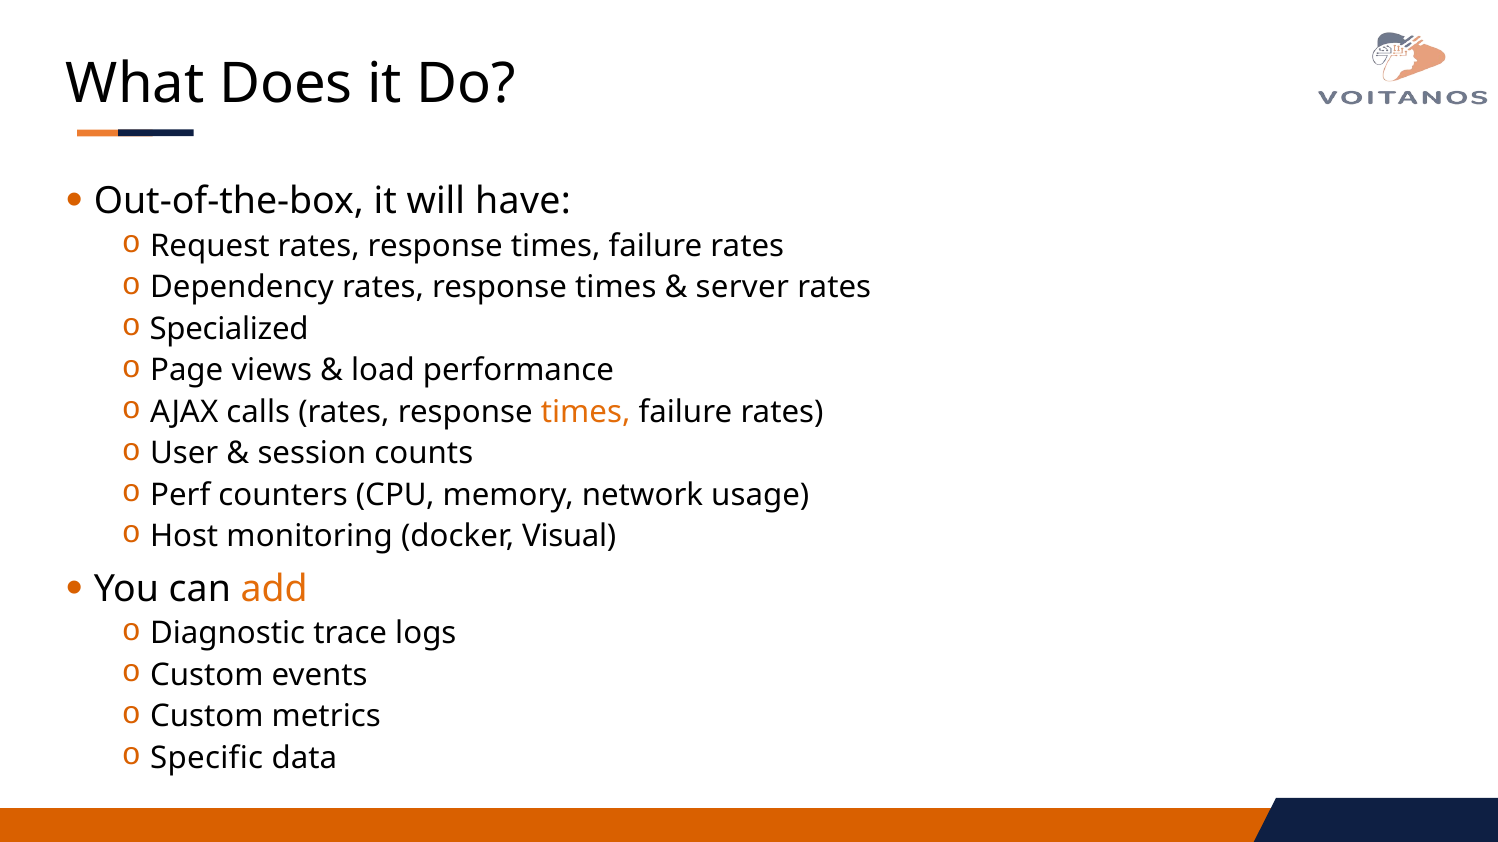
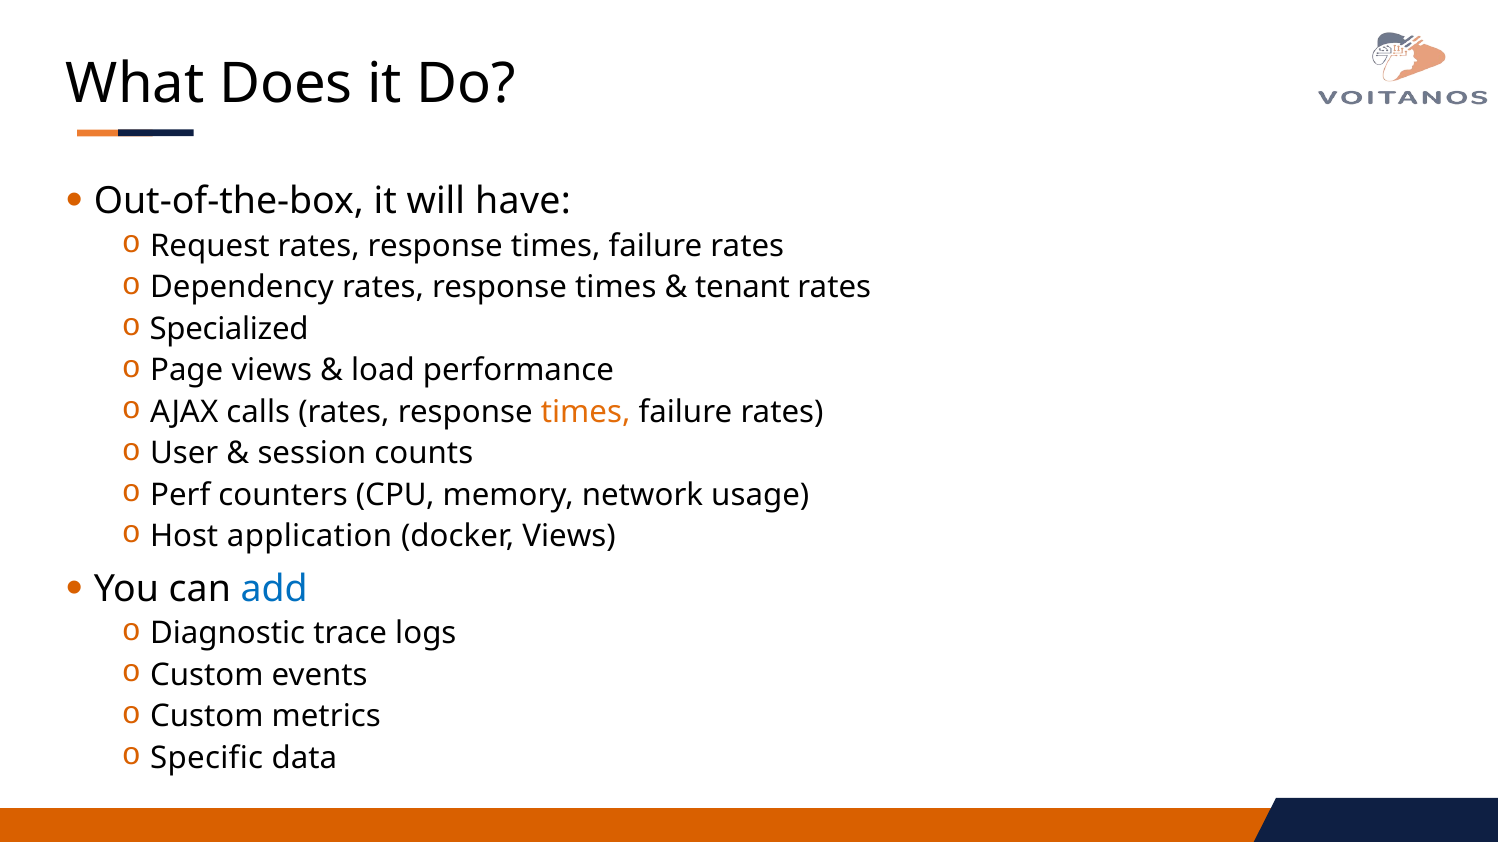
server: server -> tenant (743, 288)
monitoring: monitoring -> application (310, 537)
docker Visual: Visual -> Views (569, 537)
add colour: orange -> blue (274, 589)
